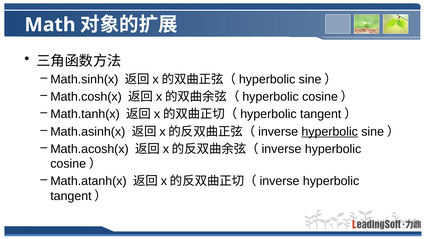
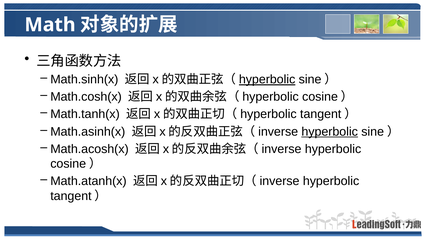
hyperbolic underline: none -> present (267, 80)
